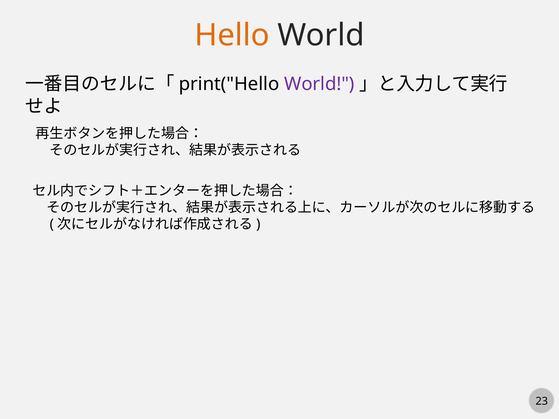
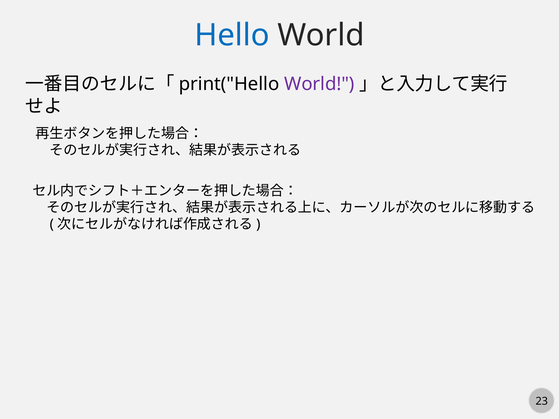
Hello colour: orange -> blue (232, 35)
